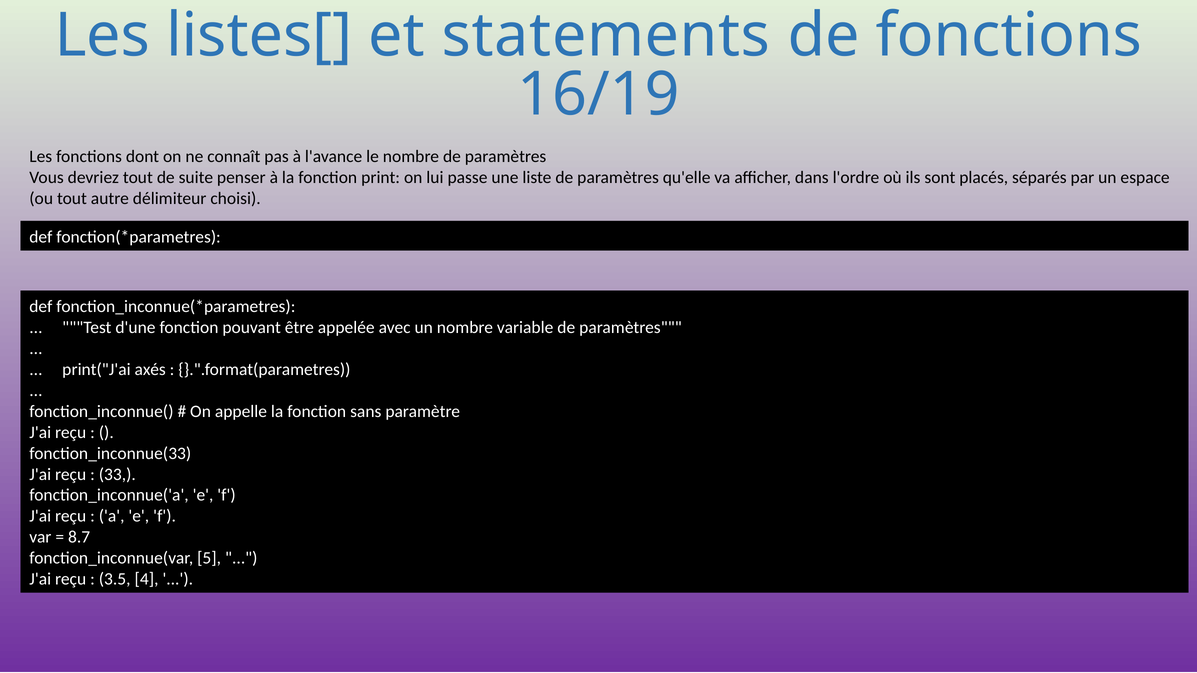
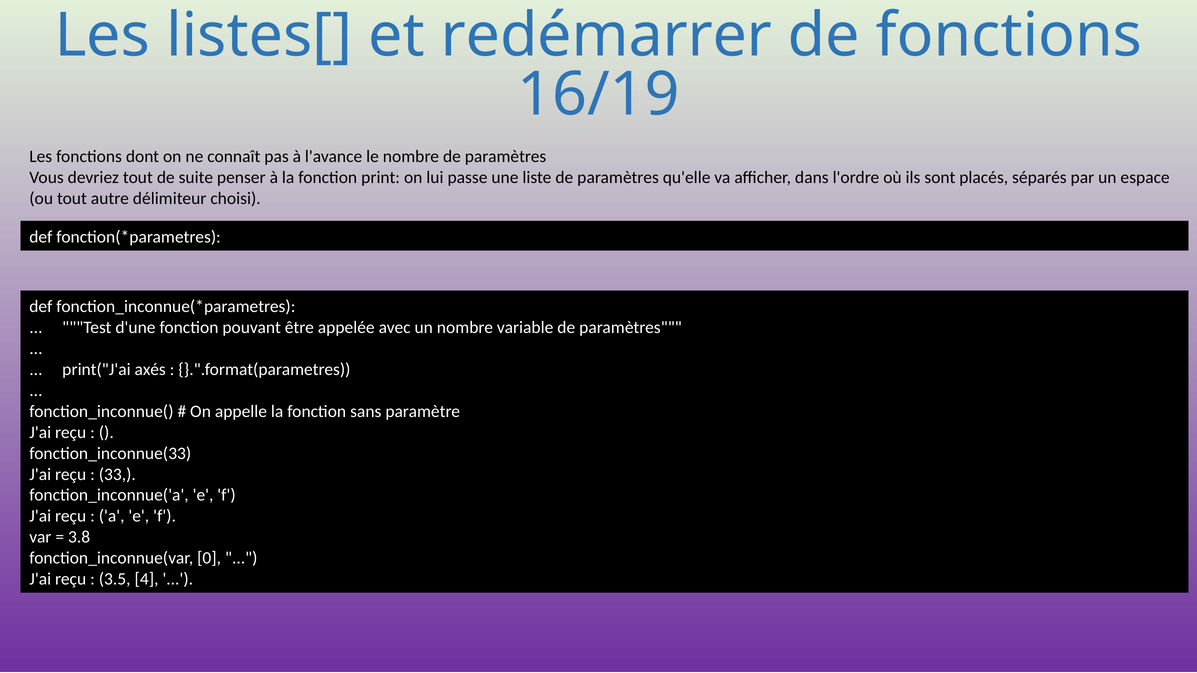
statements: statements -> redémarrer (606, 35)
8.7: 8.7 -> 3.8 (79, 537)
5: 5 -> 0 (209, 558)
